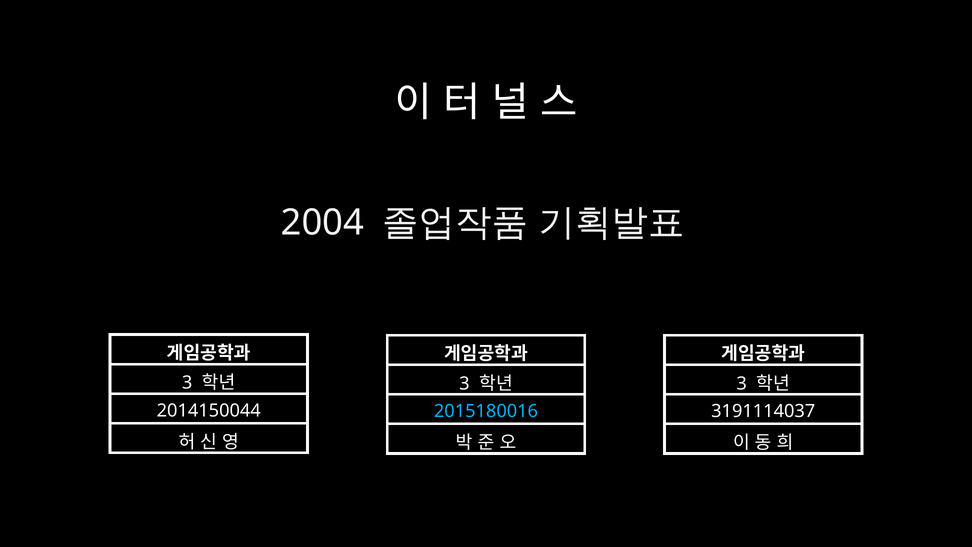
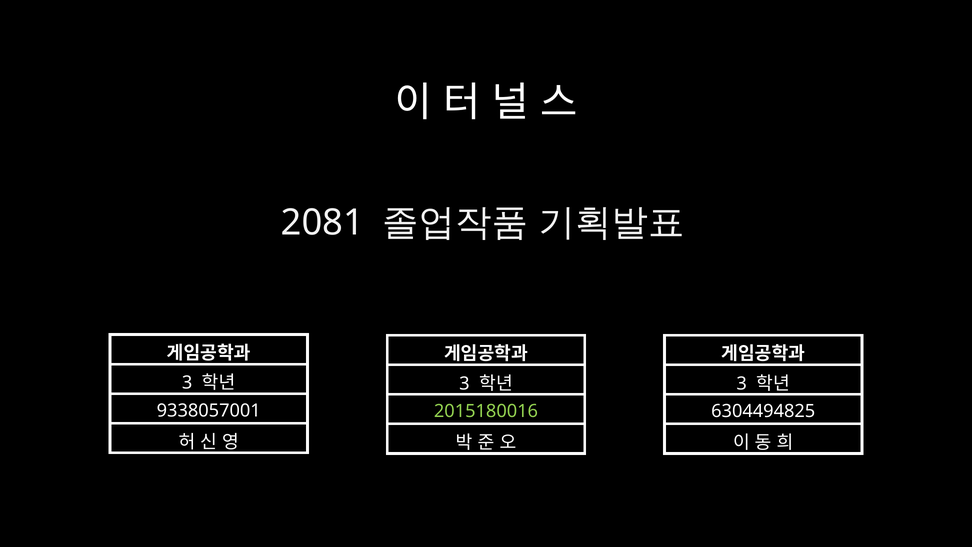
2004: 2004 -> 2081 (322, 222)
2014150044: 2014150044 -> 9338057001 (209, 411)
2015180016 colour: light blue -> light green (486, 411)
3191114037: 3191114037 -> 6304494825 (763, 411)
